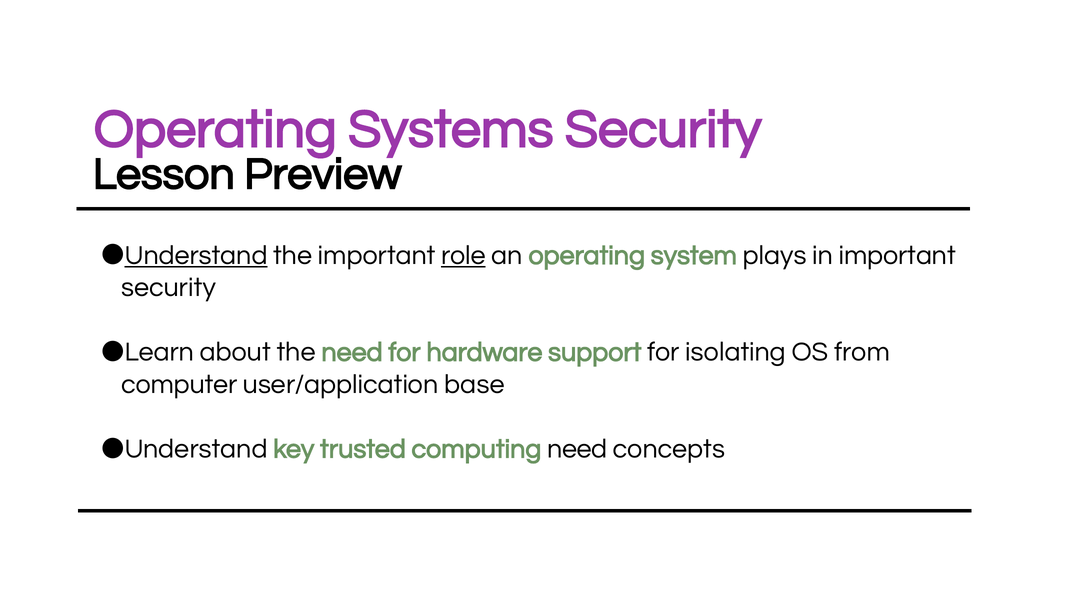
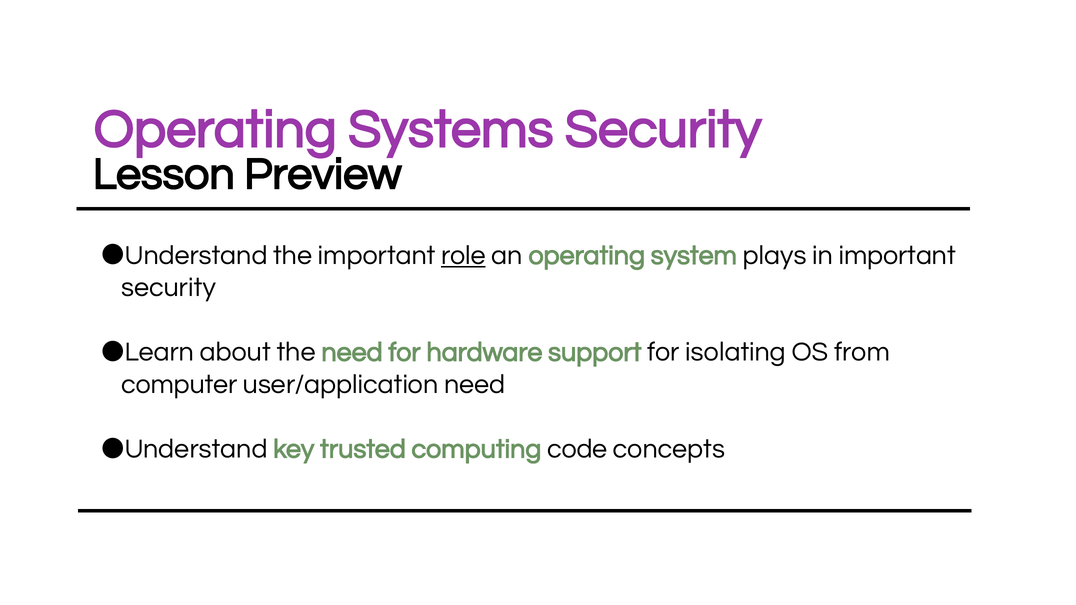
Understand underline: present -> none (196, 255)
user/application base: base -> need (475, 384)
computing need: need -> code (577, 449)
